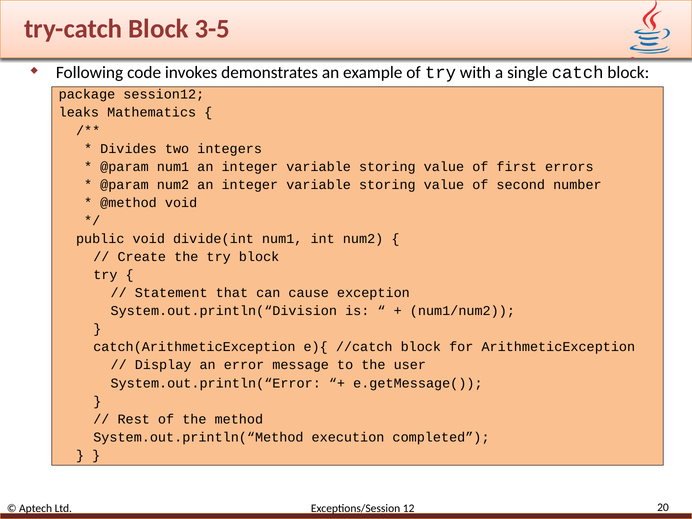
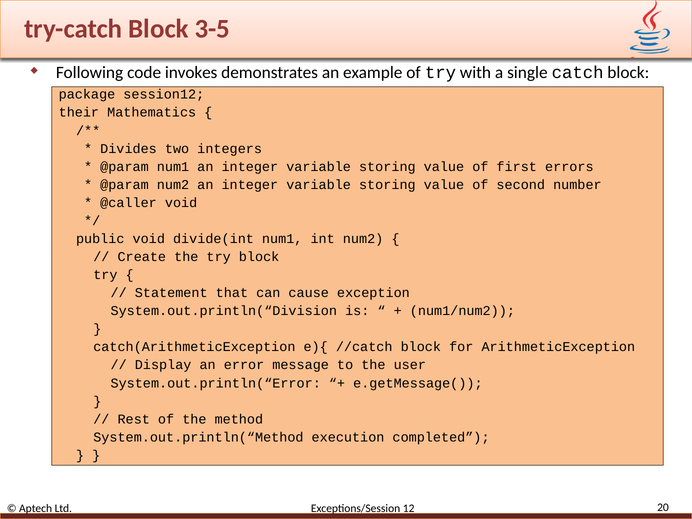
leaks: leaks -> their (79, 113)
@method: @method -> @caller (128, 203)
